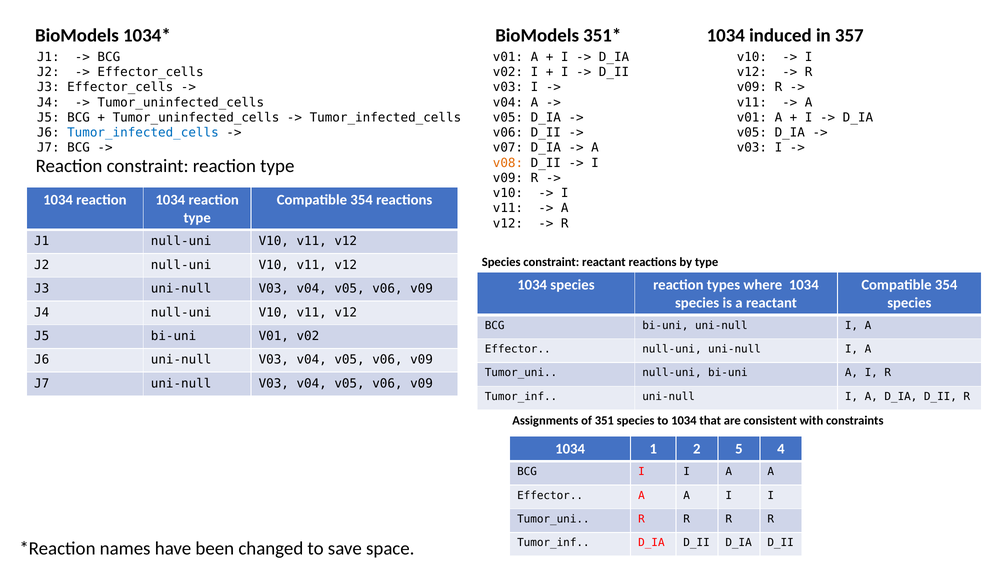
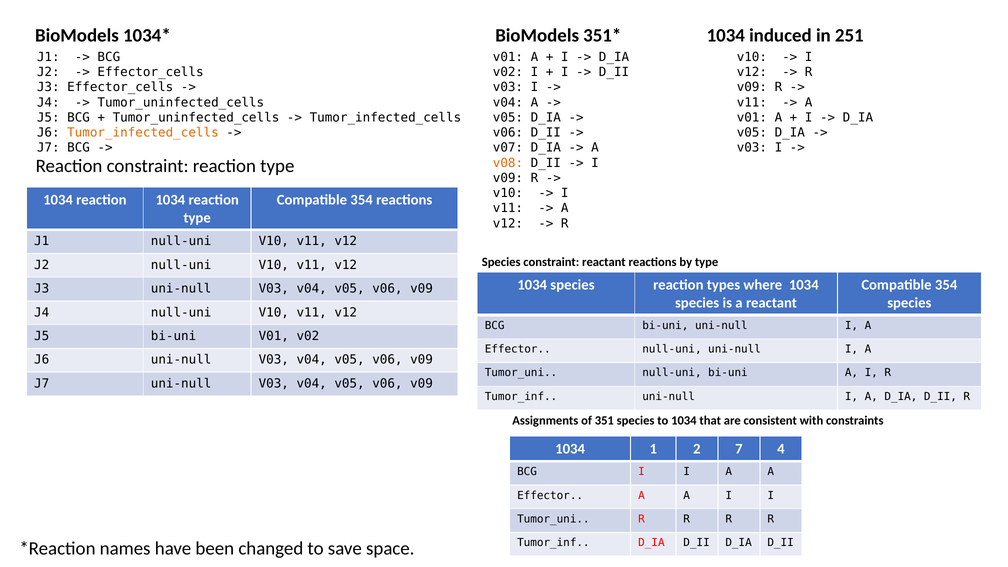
357: 357 -> 251 (849, 36)
Tumor_infected_cells colour: blue -> orange (143, 133)
5: 5 -> 7 (739, 449)
